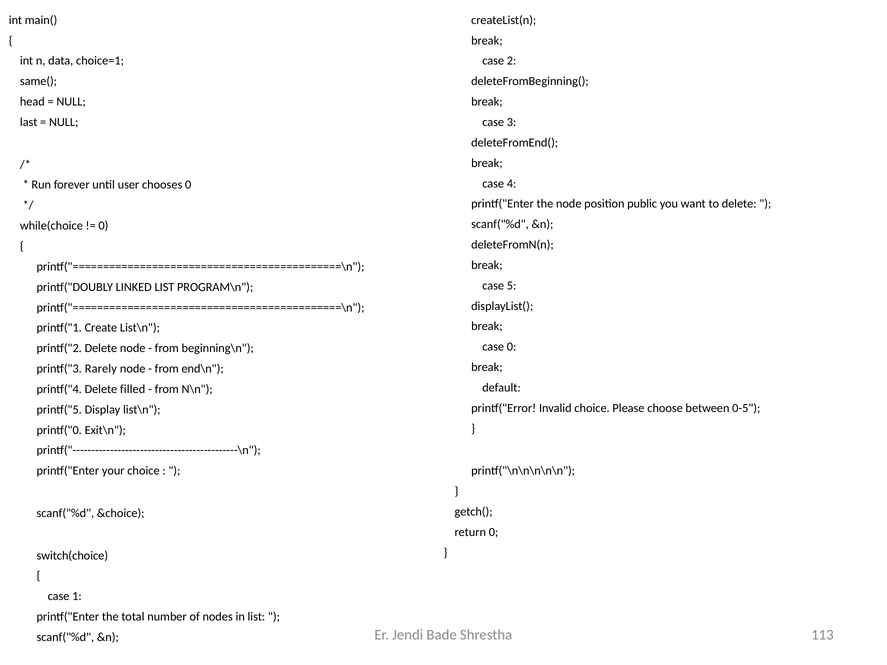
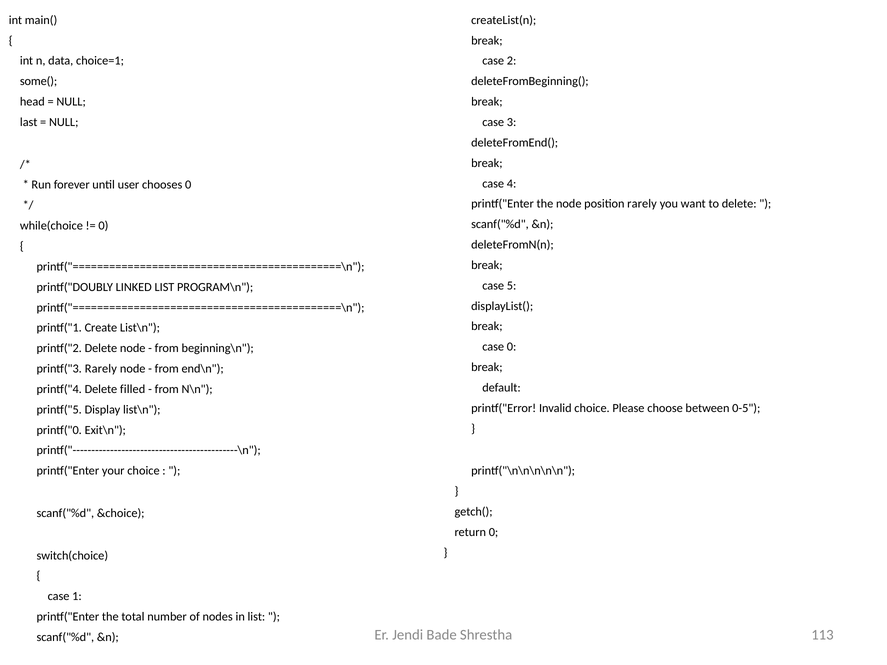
same(: same( -> some( (39, 81)
position public: public -> rarely (642, 204)
